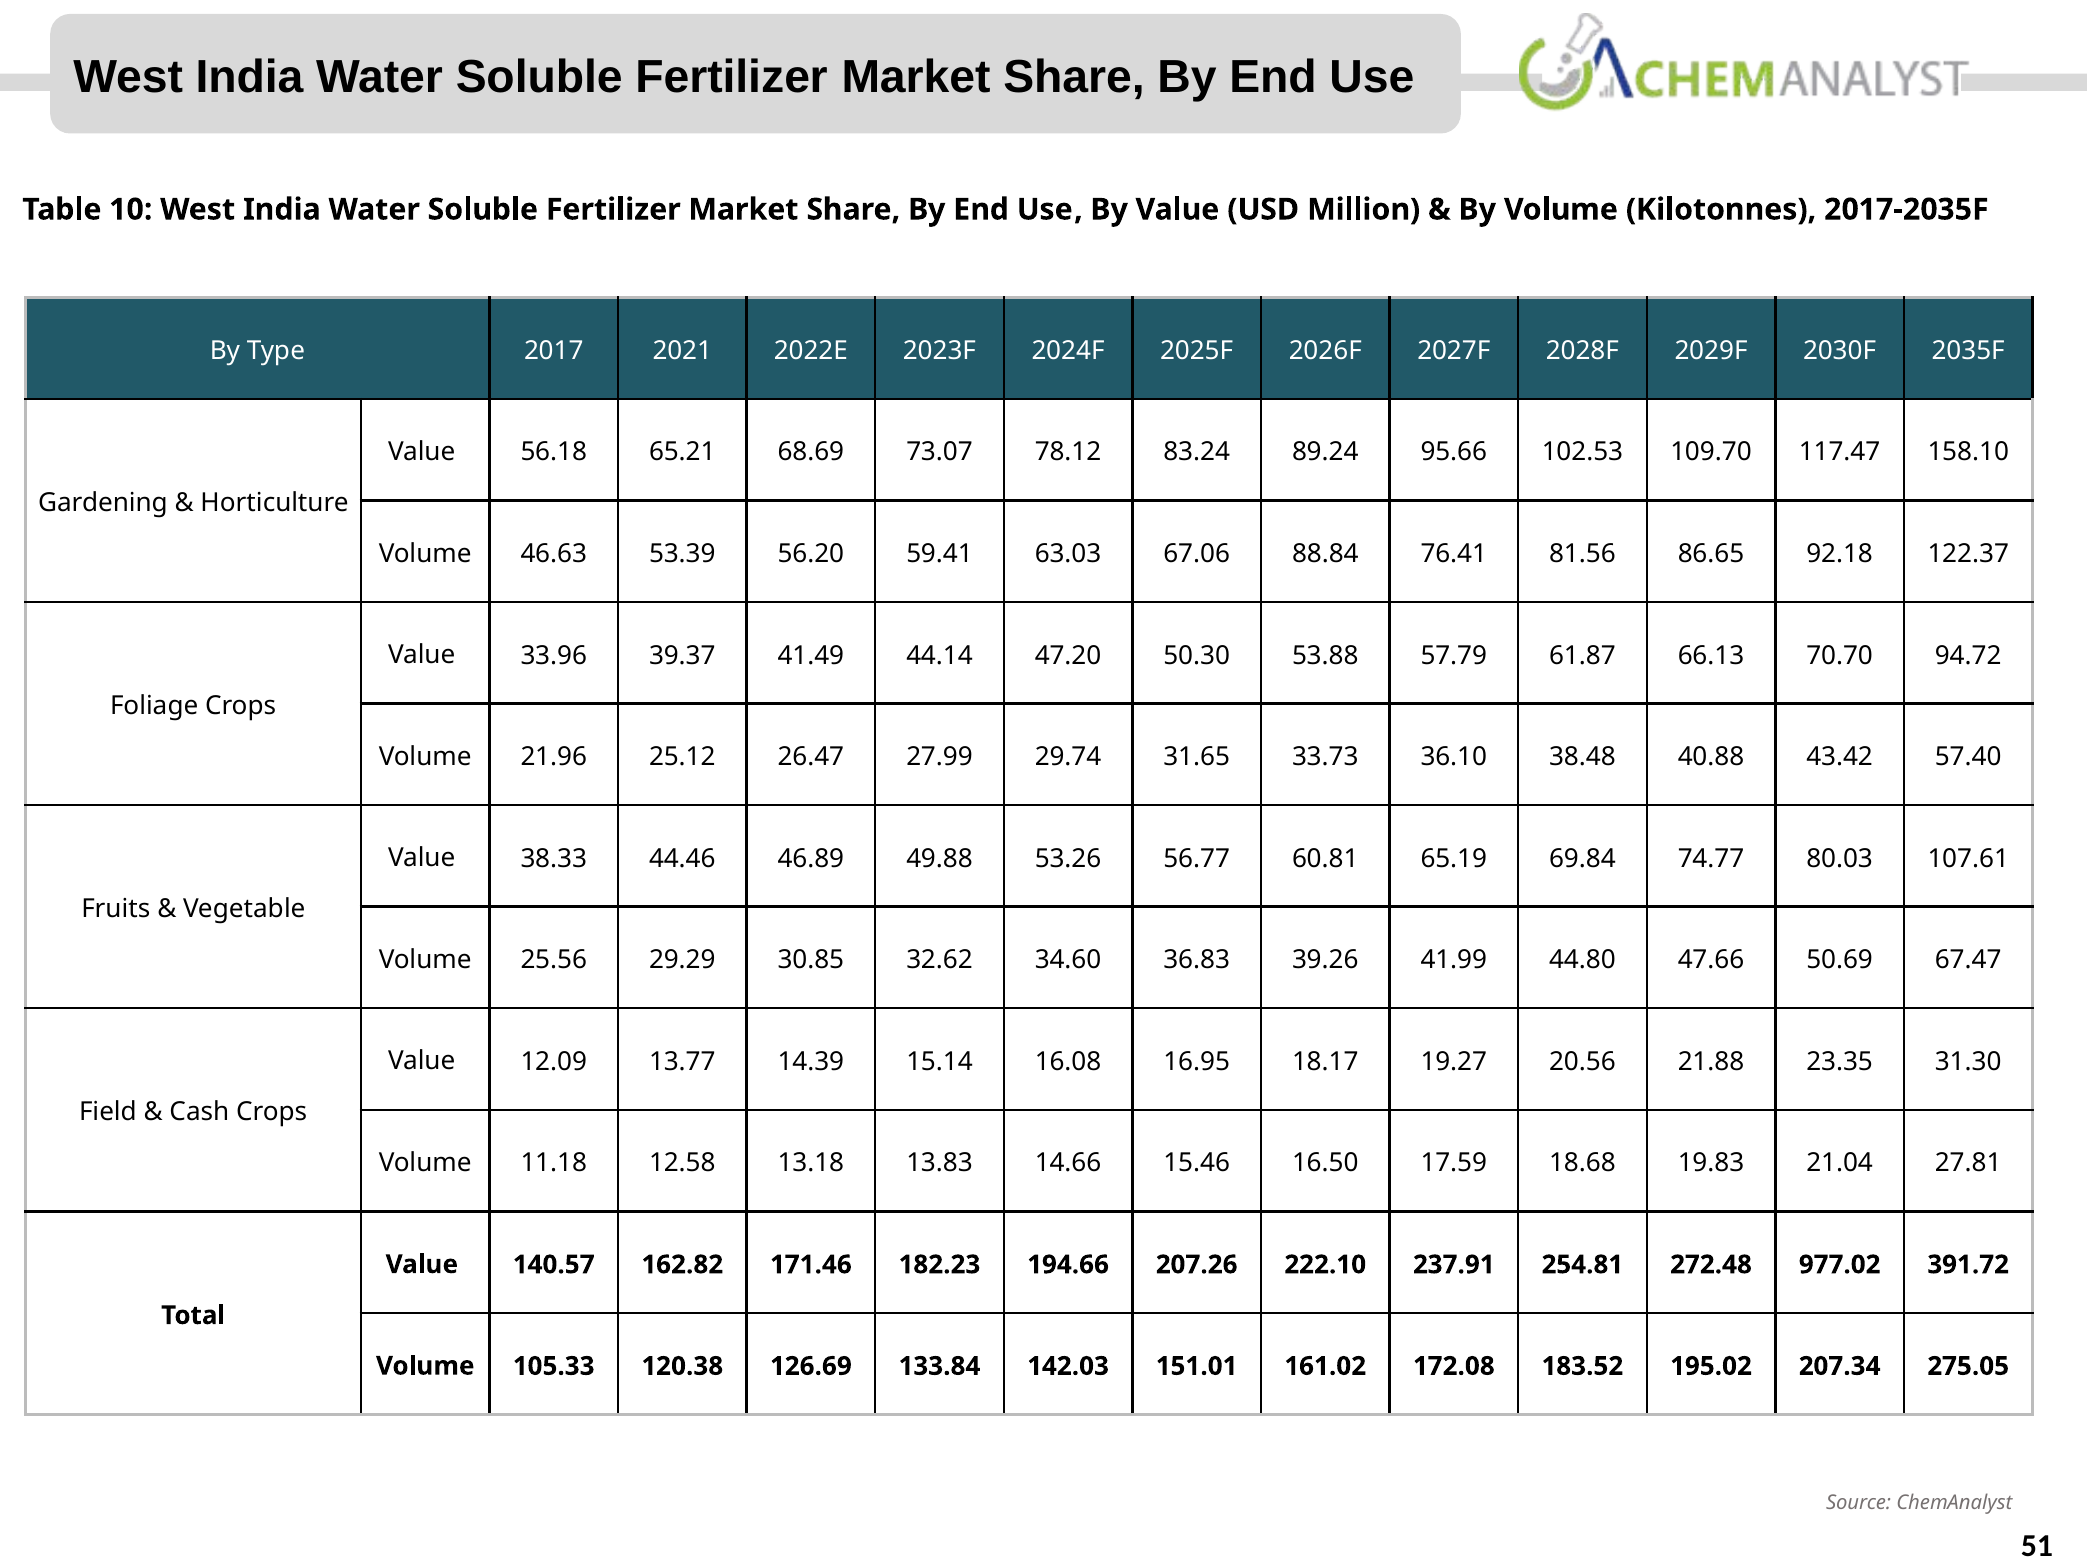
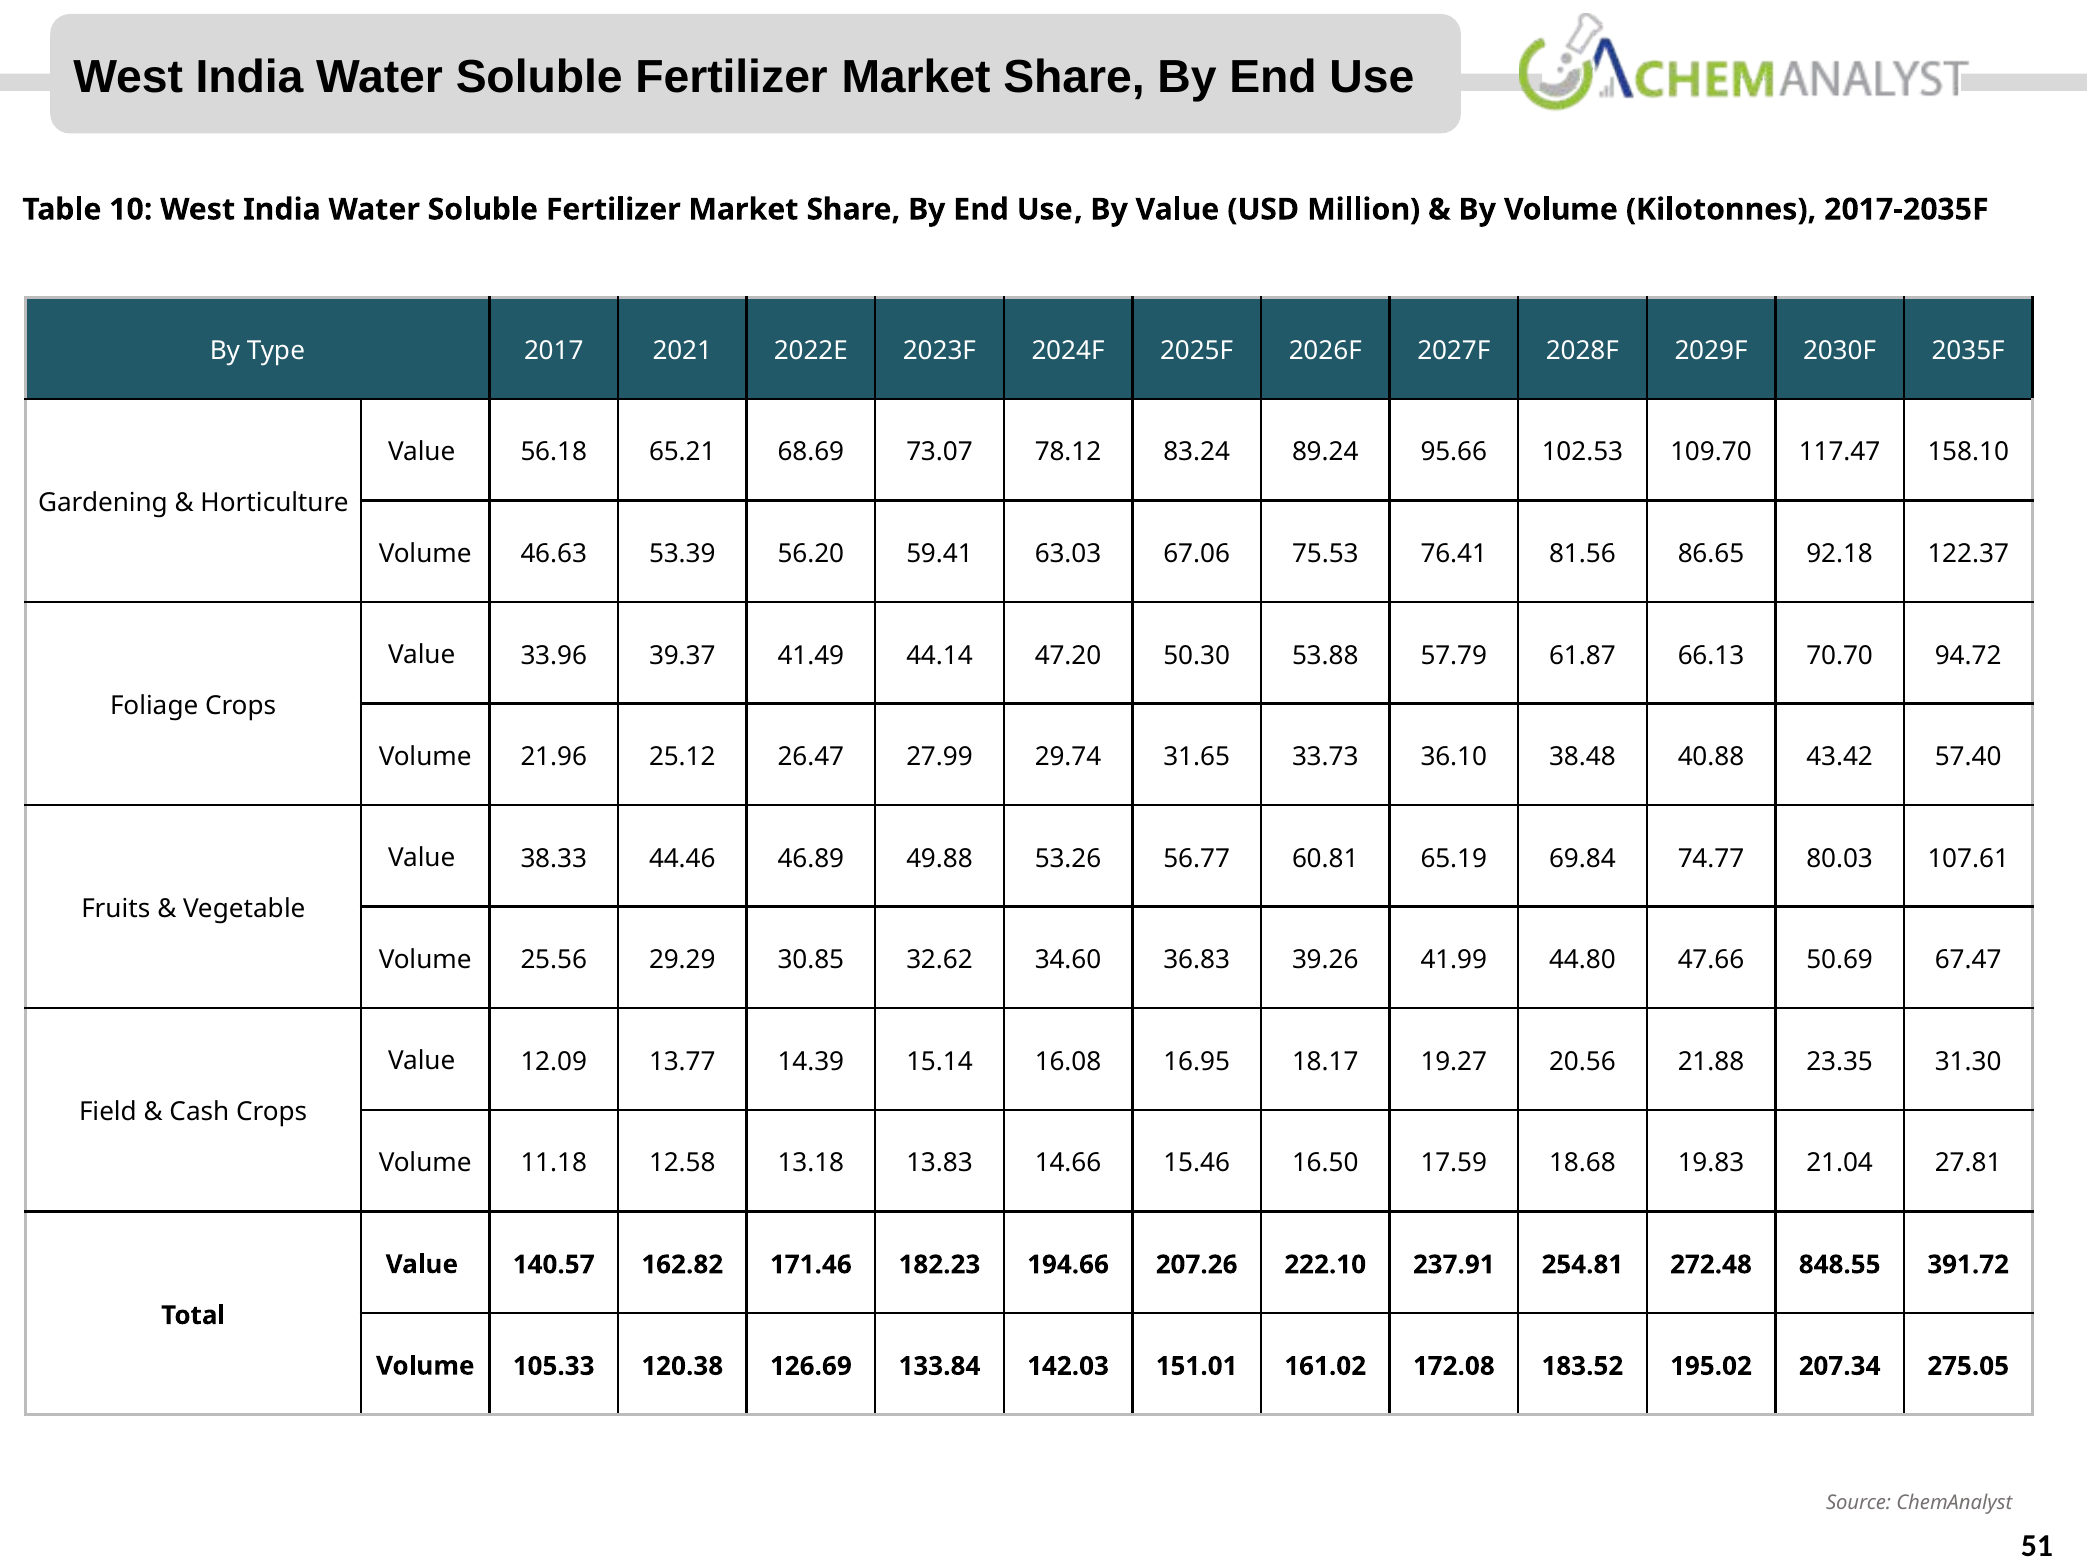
88.84: 88.84 -> 75.53 (1325, 554)
977.02: 977.02 -> 848.55 (1840, 1265)
